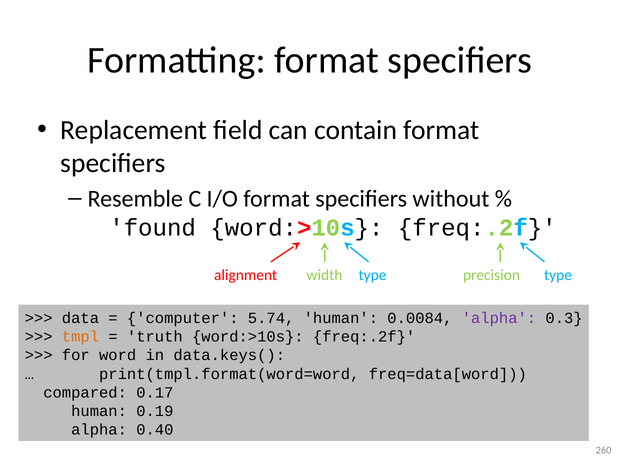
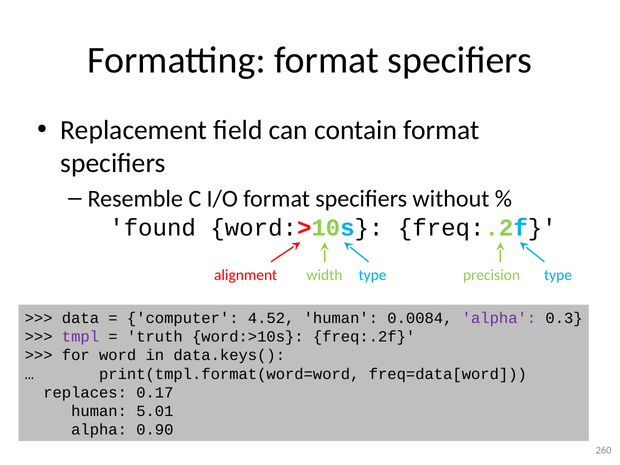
5.74: 5.74 -> 4.52 (271, 318)
tmpl colour: orange -> purple (80, 337)
compared: compared -> replaces (85, 393)
0.19: 0.19 -> 5.01 (155, 411)
0.40: 0.40 -> 0.90 (155, 430)
